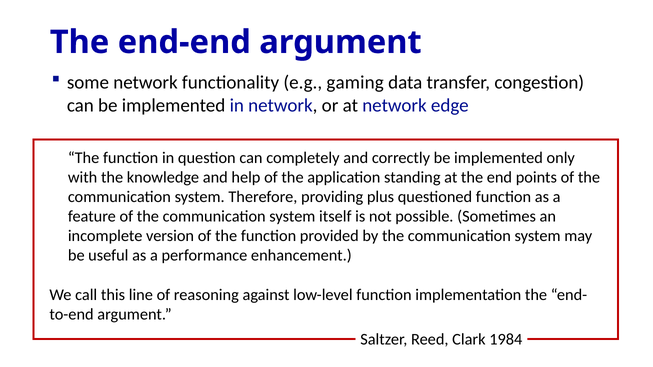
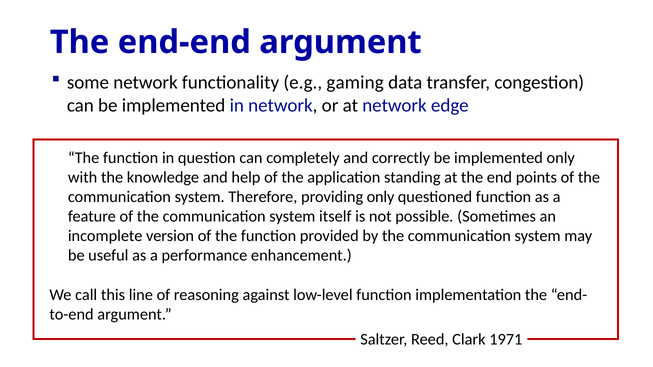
providing plus: plus -> only (381, 197)
1984: 1984 -> 1971 (506, 340)
